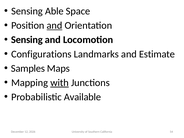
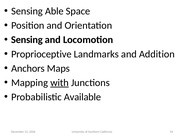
and underline: present -> none (54, 25)
Configurations: Configurations -> Proprioceptive (41, 54)
Estimate: Estimate -> Addition (157, 54)
Samples: Samples -> Anchors (28, 68)
